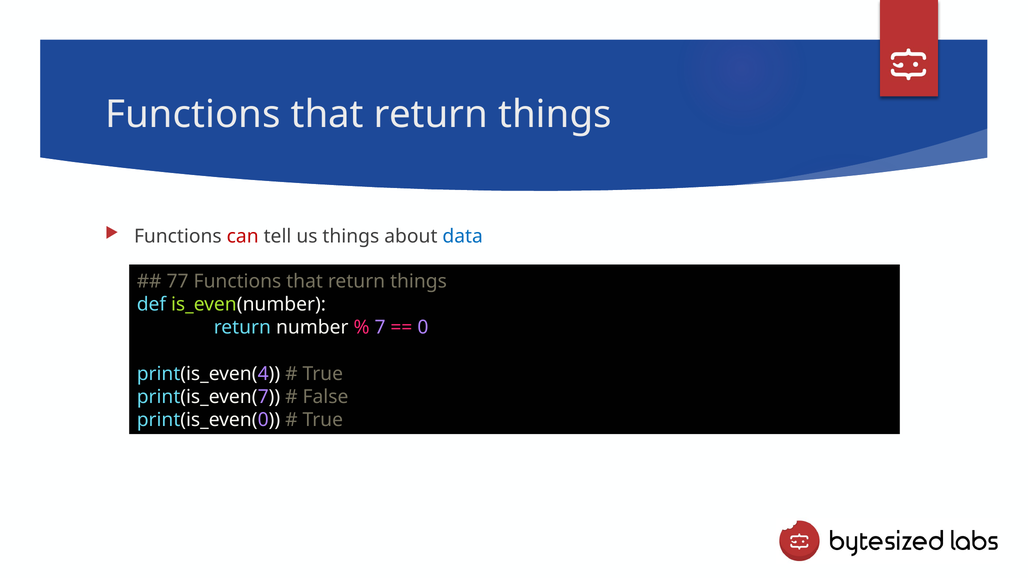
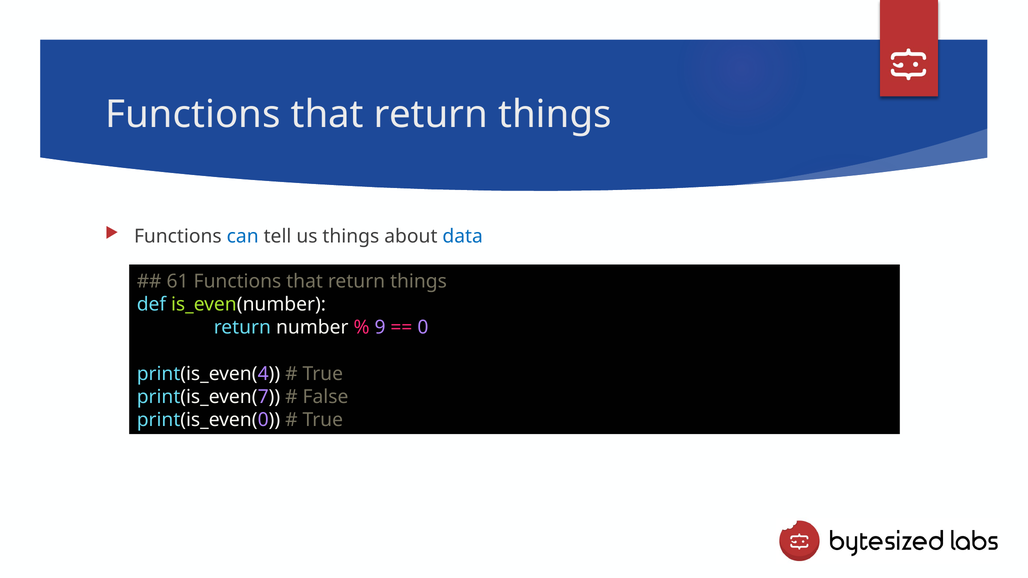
can colour: red -> blue (243, 236)
77: 77 -> 61 (178, 281)
7: 7 -> 9 (380, 328)
